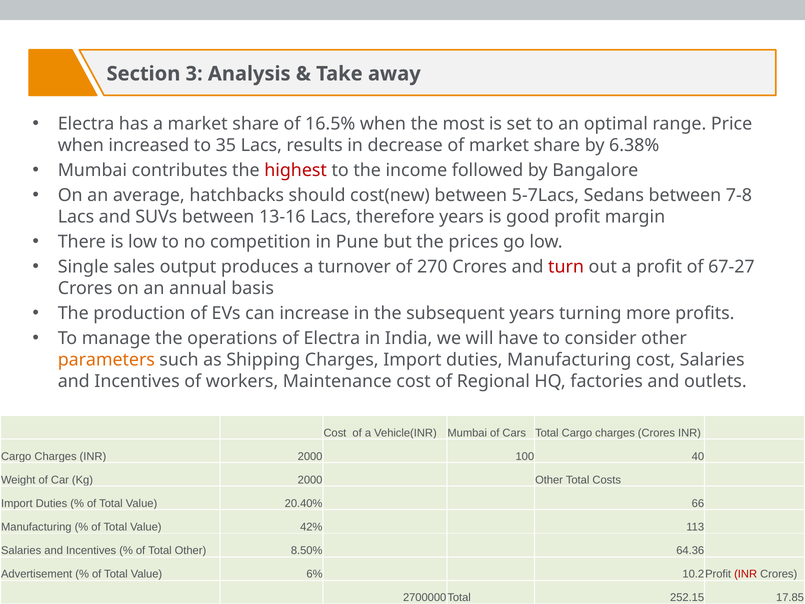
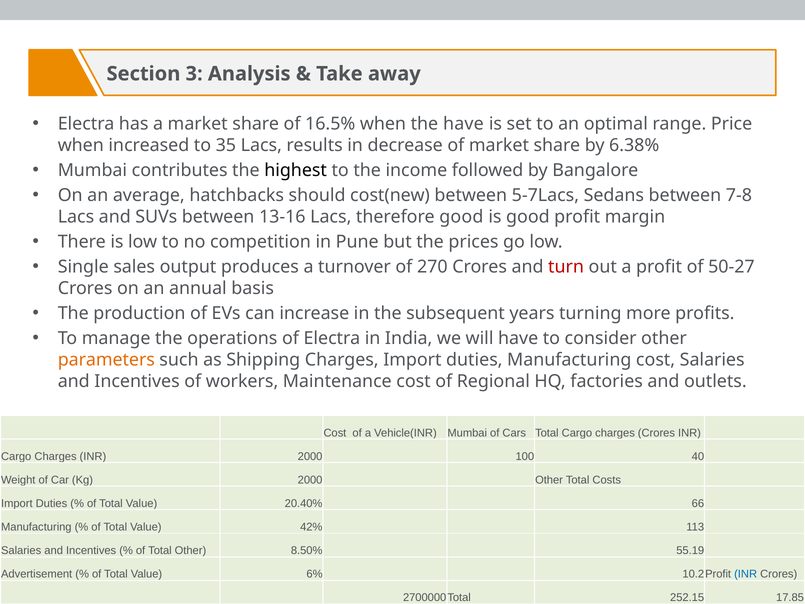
the most: most -> have (463, 124)
highest colour: red -> black (296, 170)
therefore years: years -> good (461, 217)
67-27: 67-27 -> 50-27 (731, 267)
64.36: 64.36 -> 55.19 (690, 550)
INR colour: red -> blue (746, 574)
